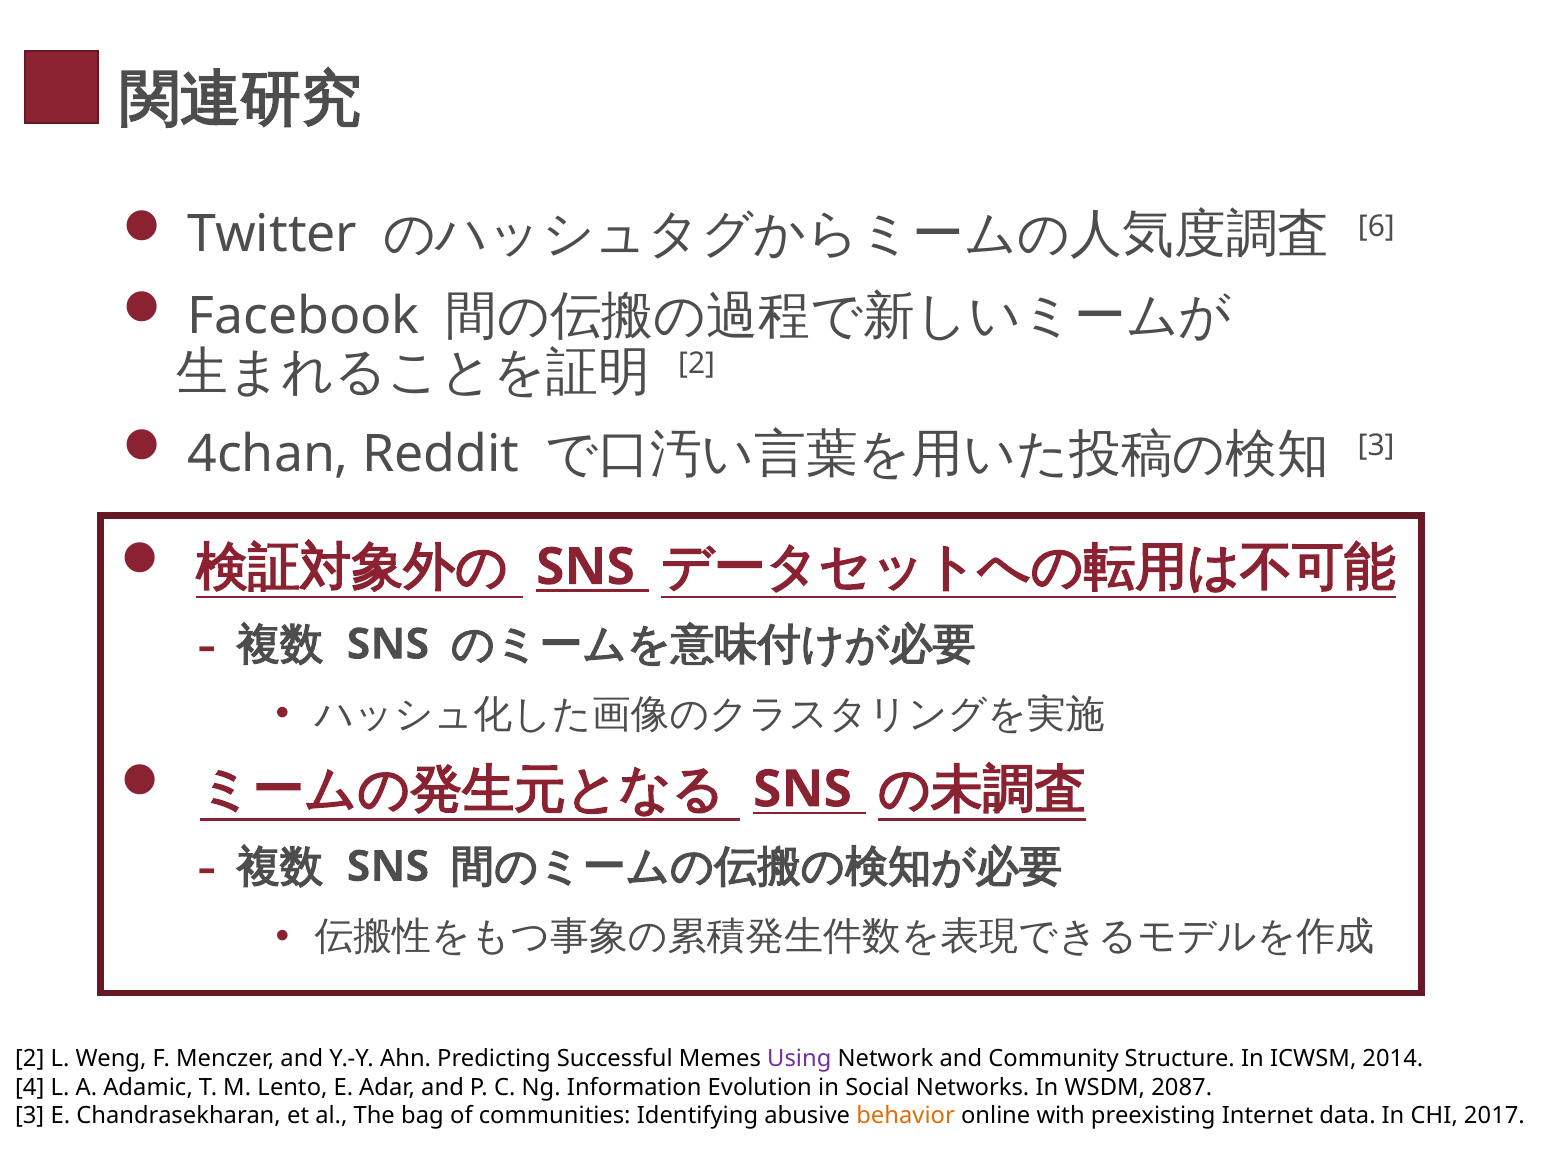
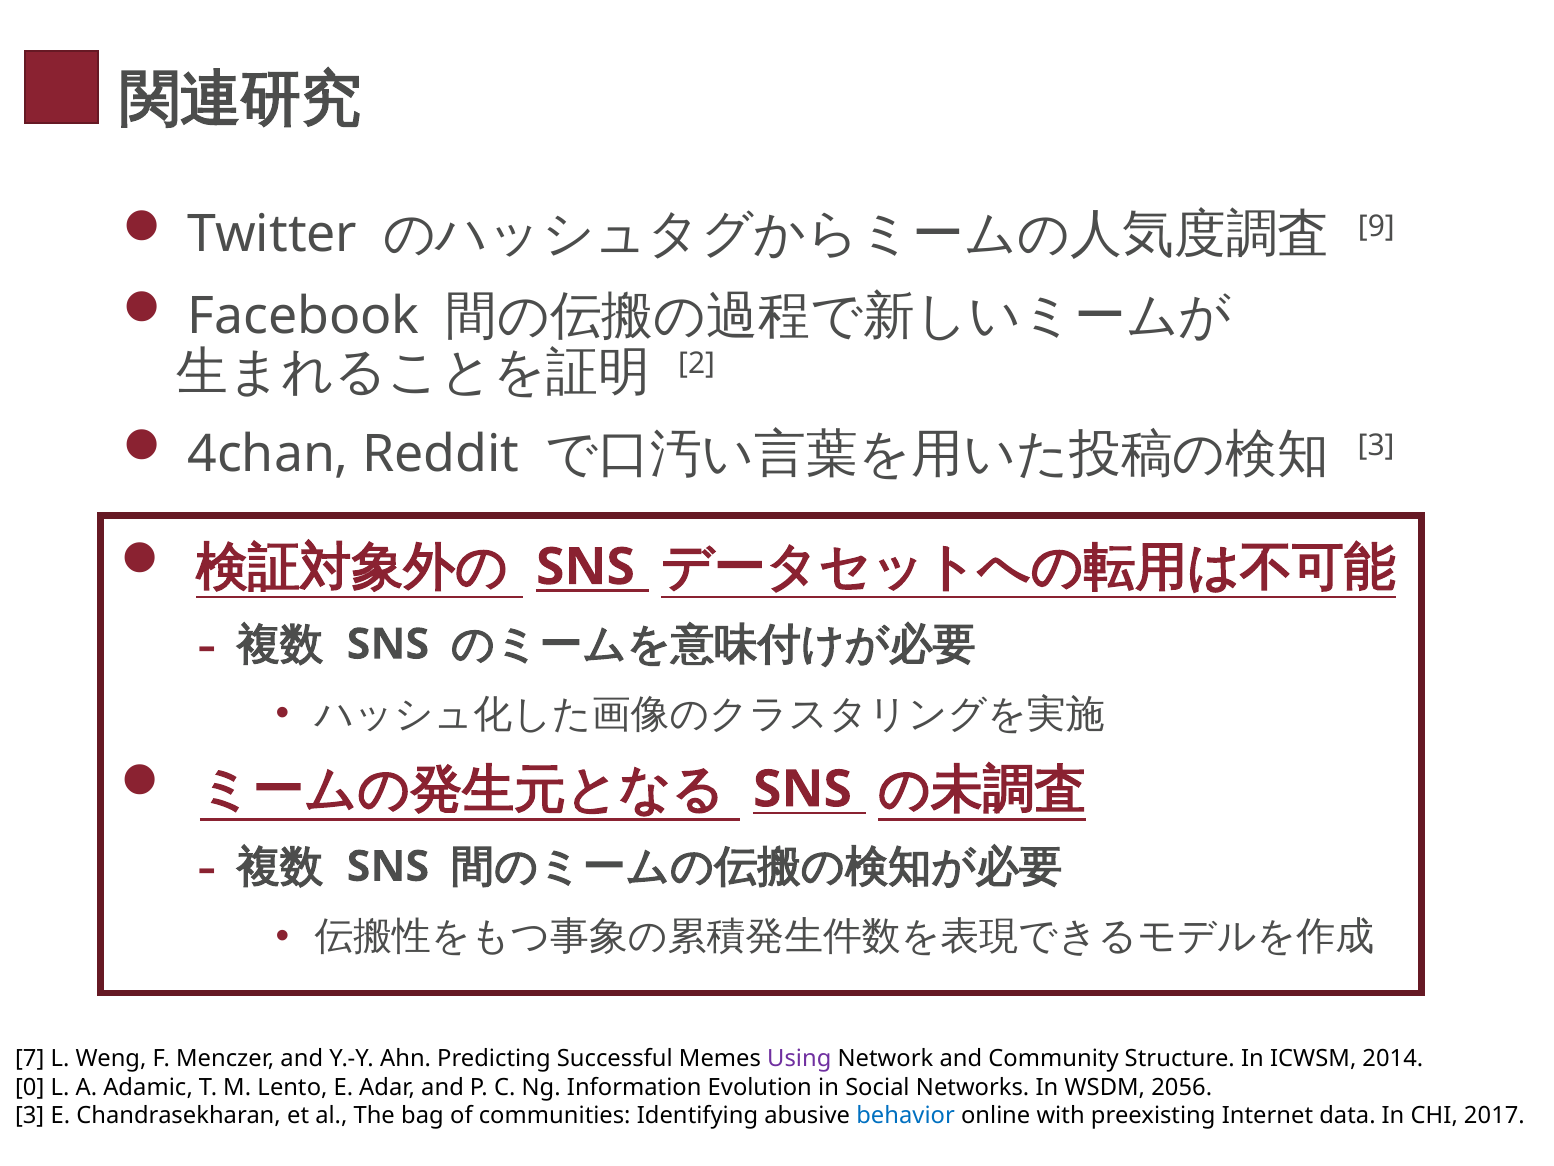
6: 6 -> 9 (1376, 226)
2: 2 -> 7 (30, 1058)
4: 4 -> 0 (30, 1087)
2087: 2087 -> 2056 (1182, 1087)
behavior colour: orange -> blue (906, 1115)
